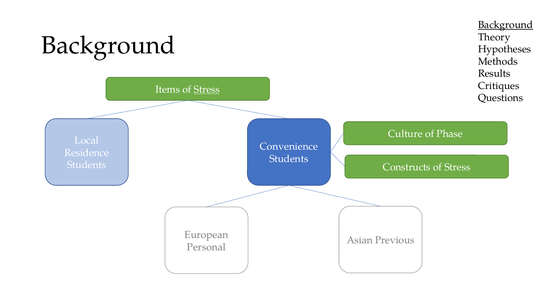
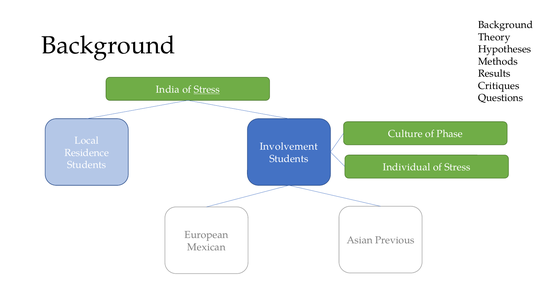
Background underline: present -> none (505, 25)
Items: Items -> India (168, 90)
Convenience: Convenience -> Involvement (289, 147)
Constructs: Constructs -> Individual (407, 167)
Personal: Personal -> Mexican (206, 247)
